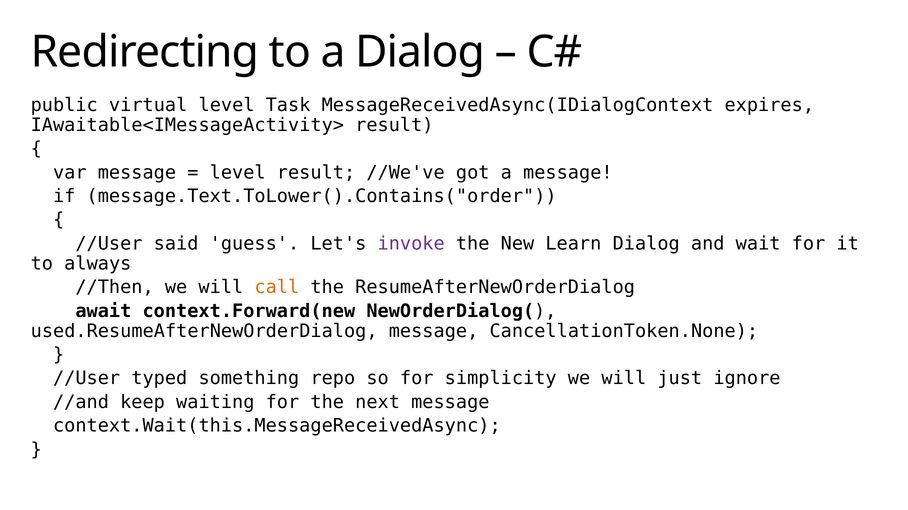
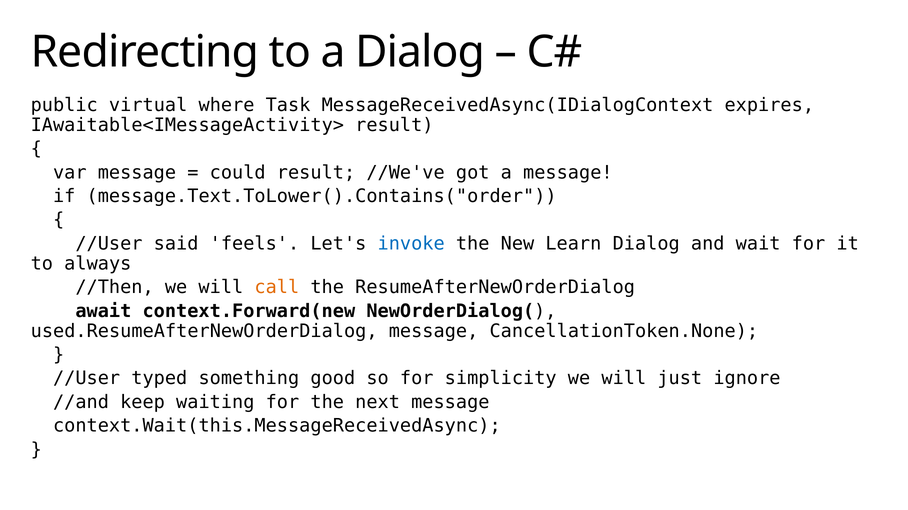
virtual level: level -> where (227, 105)
level: level -> could (238, 173)
guess: guess -> feels (254, 244)
invoke colour: purple -> blue (411, 244)
repo: repo -> good (333, 379)
